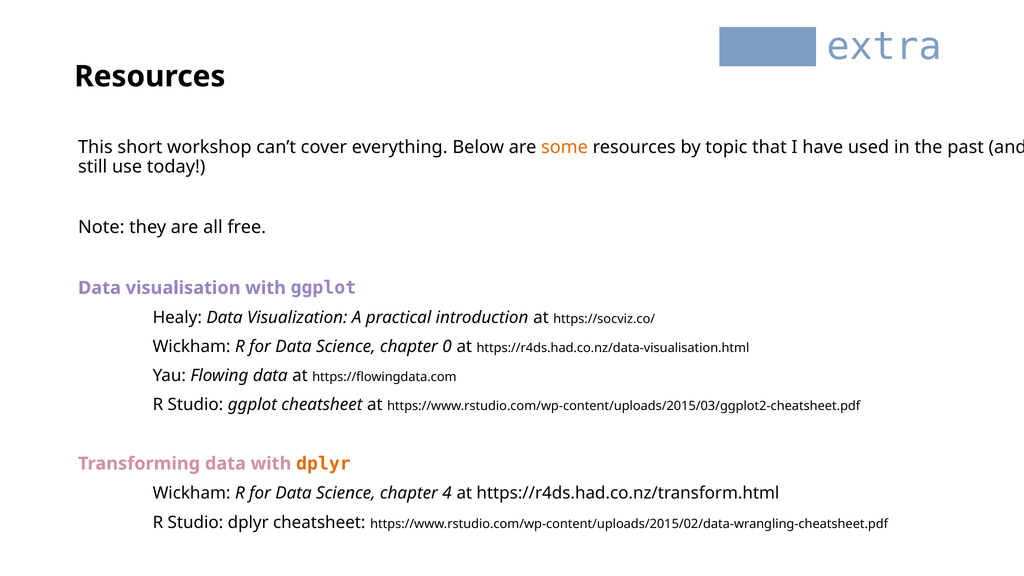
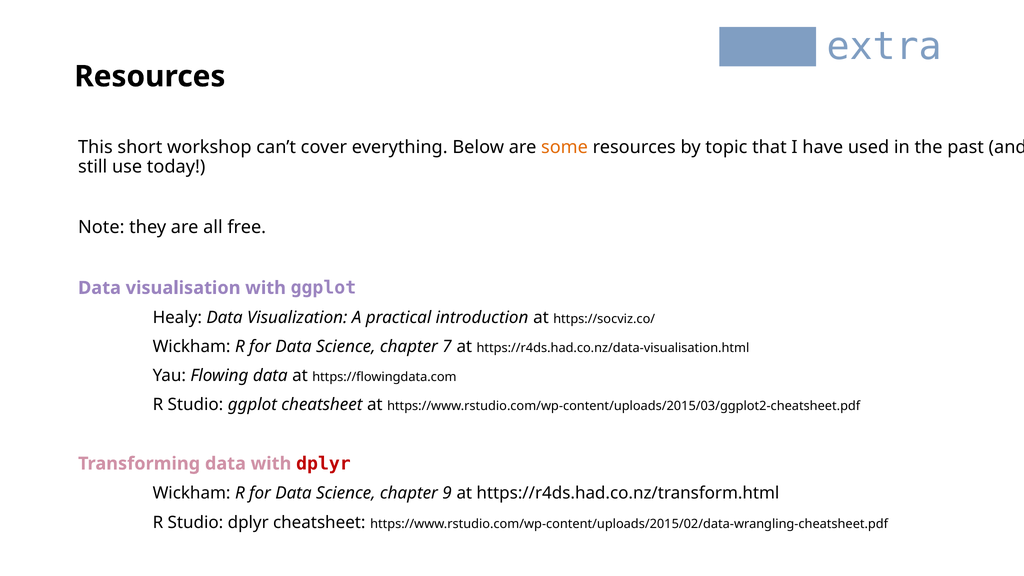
0: 0 -> 7 (447, 347)
dplyr colour: orange -> red (323, 464)
4: 4 -> 9 (447, 493)
